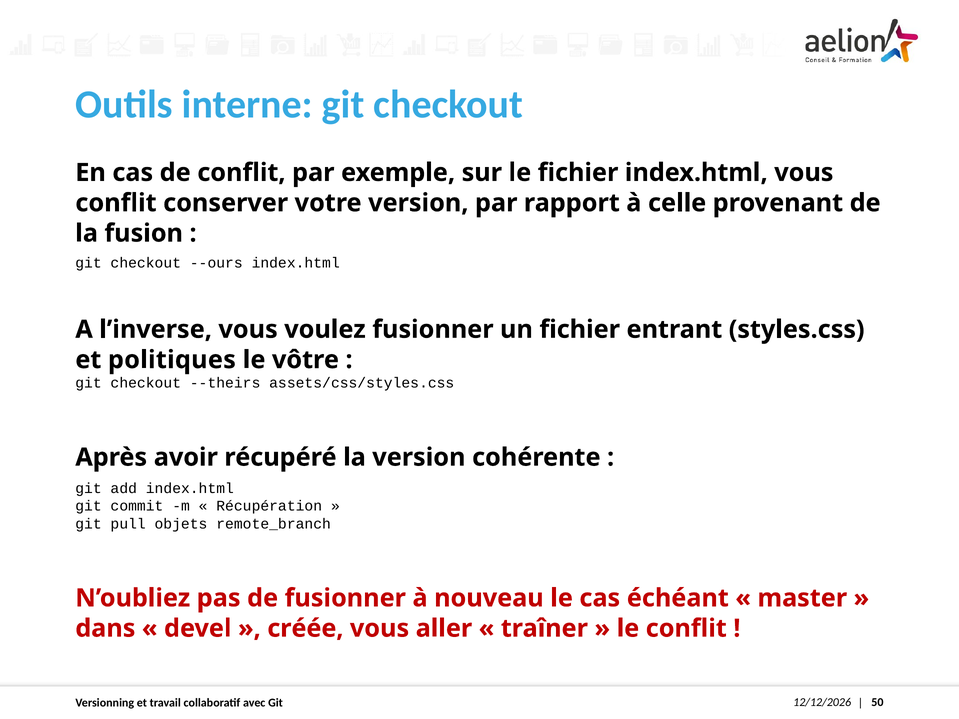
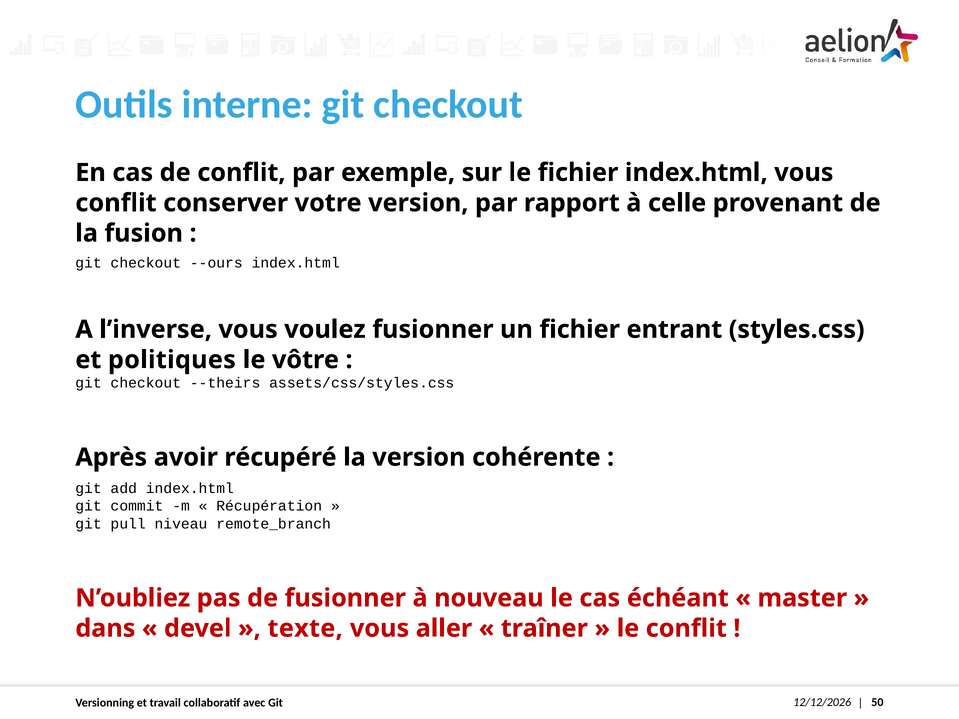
objets: objets -> niveau (181, 524)
créée: créée -> texte (305, 629)
